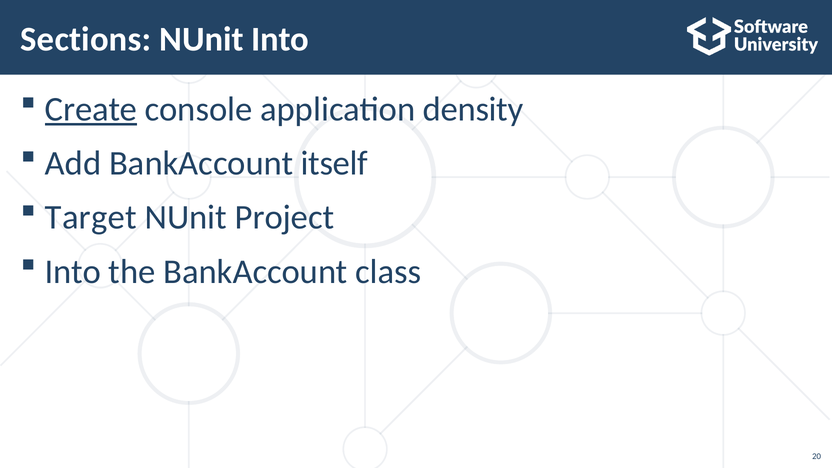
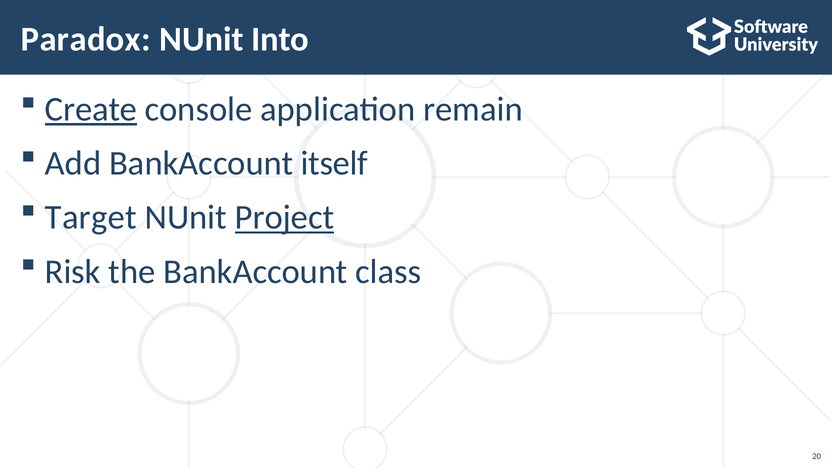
Sections: Sections -> Paradox (86, 39)
density: density -> remain (473, 109)
Project underline: none -> present (284, 218)
Into: Into -> Risk (73, 272)
